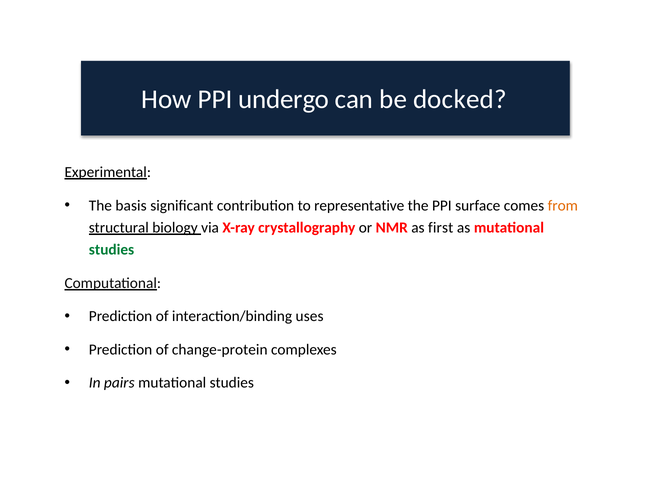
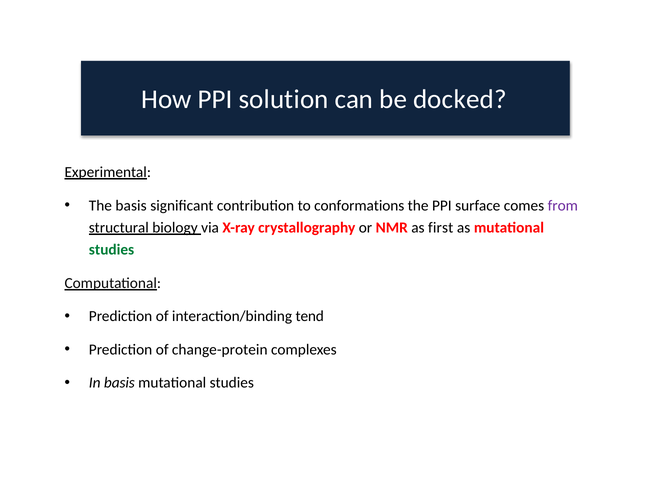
undergo: undergo -> solution (284, 99)
representative: representative -> conformations (359, 205)
from colour: orange -> purple (563, 205)
uses: uses -> tend (310, 316)
In pairs: pairs -> basis (119, 383)
